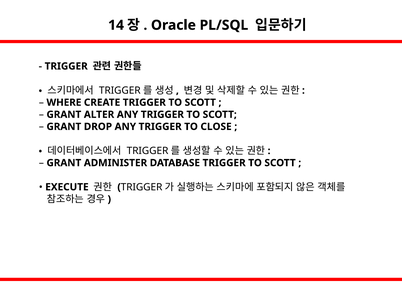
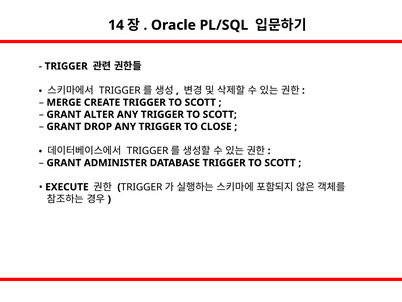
WHERE: WHERE -> MERGE (64, 102)
